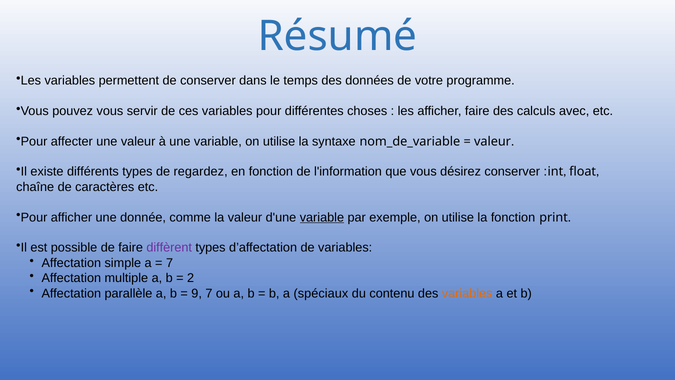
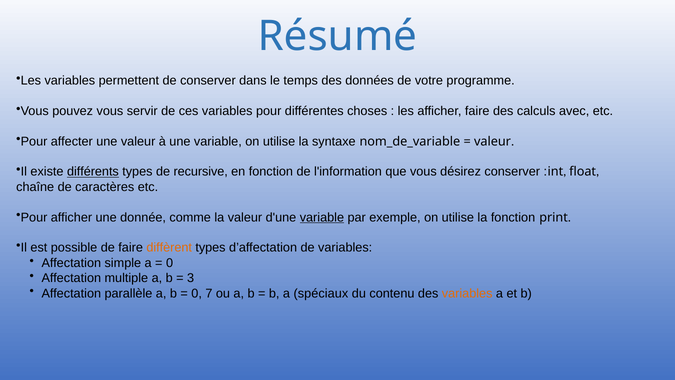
différents underline: none -> present (93, 172)
regardez: regardez -> recursive (201, 172)
diffèrent colour: purple -> orange (169, 248)
7: 7 -> 0 (170, 263)
2: 2 -> 3 (191, 278)
9: 9 -> 0 (197, 293)
